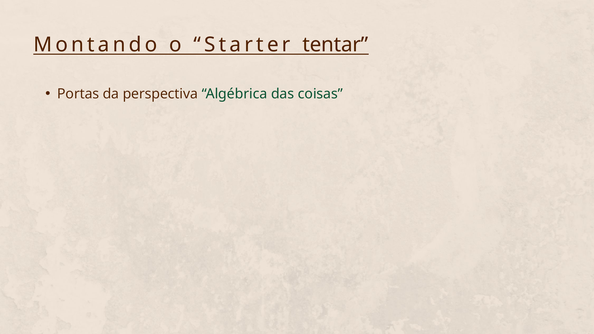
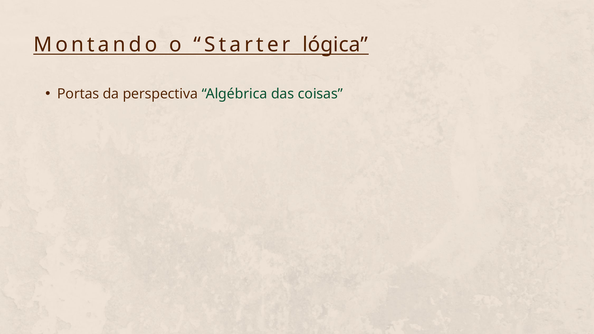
tentar: tentar -> lógica (335, 45)
